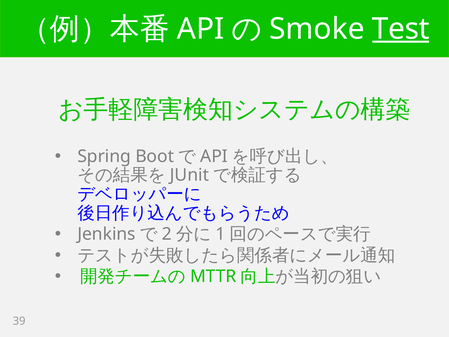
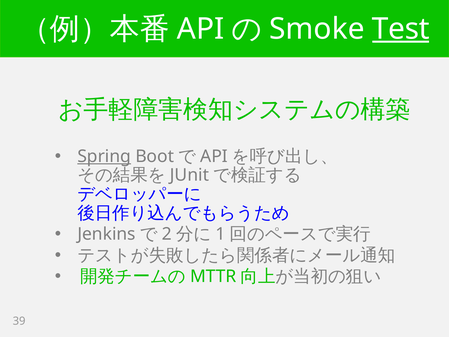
Spring underline: none -> present (104, 156)
